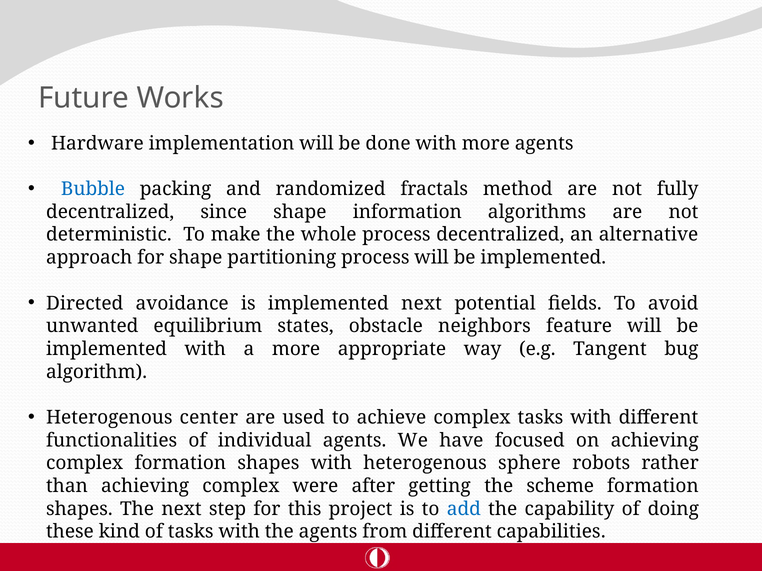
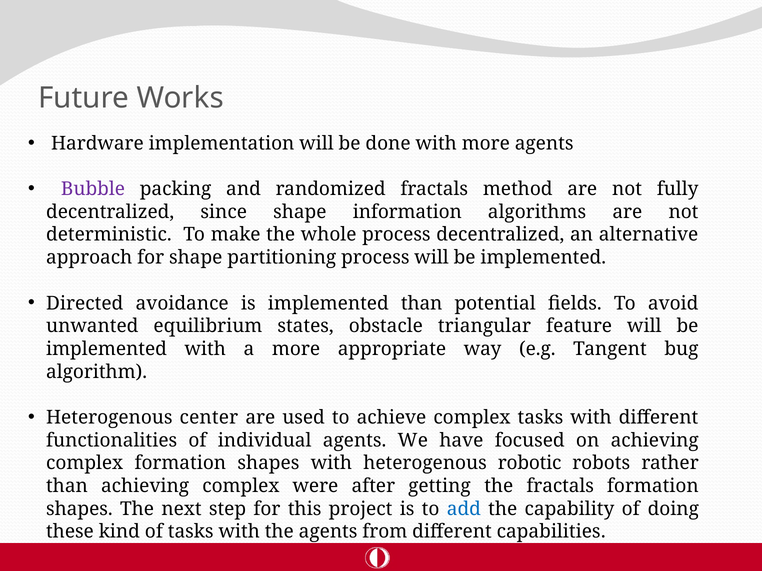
Bubble colour: blue -> purple (93, 189)
implemented next: next -> than (422, 303)
neighbors: neighbors -> triangular (484, 326)
sphere: sphere -> robotic (530, 464)
the scheme: scheme -> fractals (560, 486)
